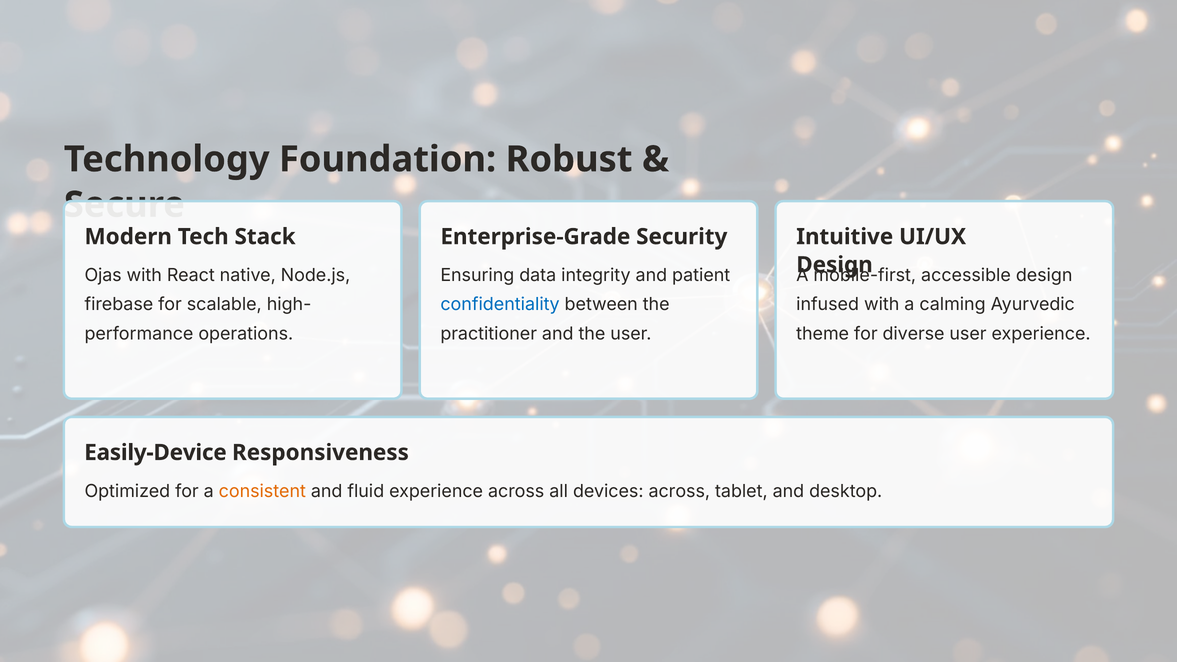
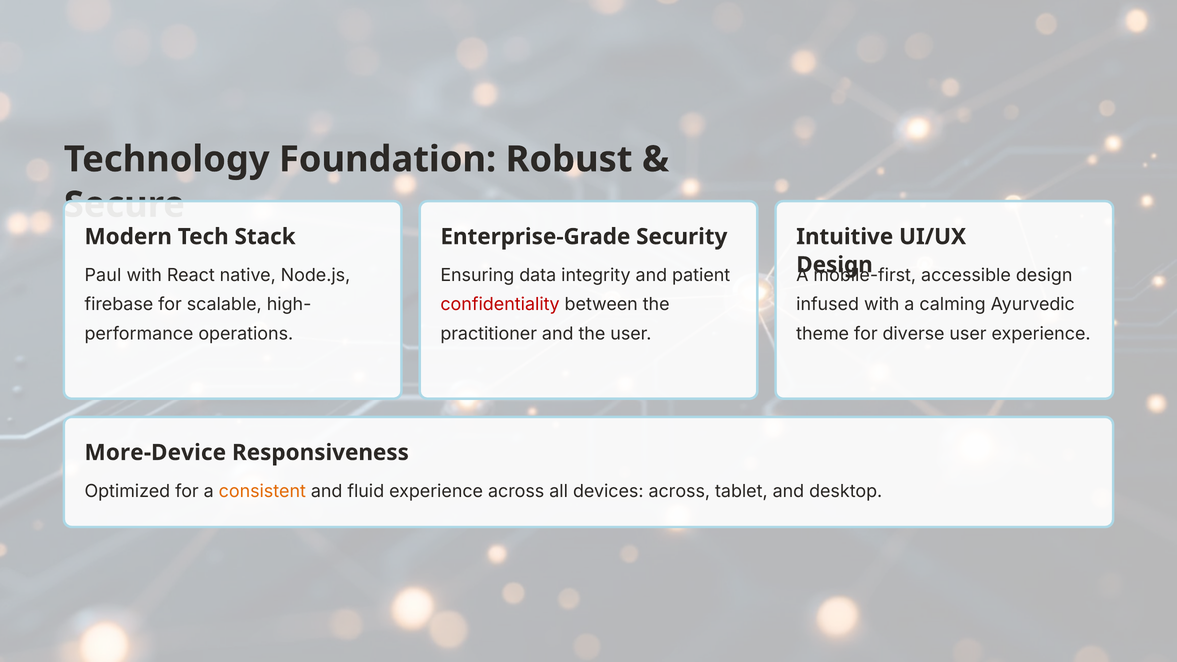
Ojas: Ojas -> Paul (103, 275)
confidentiality colour: blue -> red (500, 305)
Easily-Device: Easily-Device -> More-Device (155, 453)
